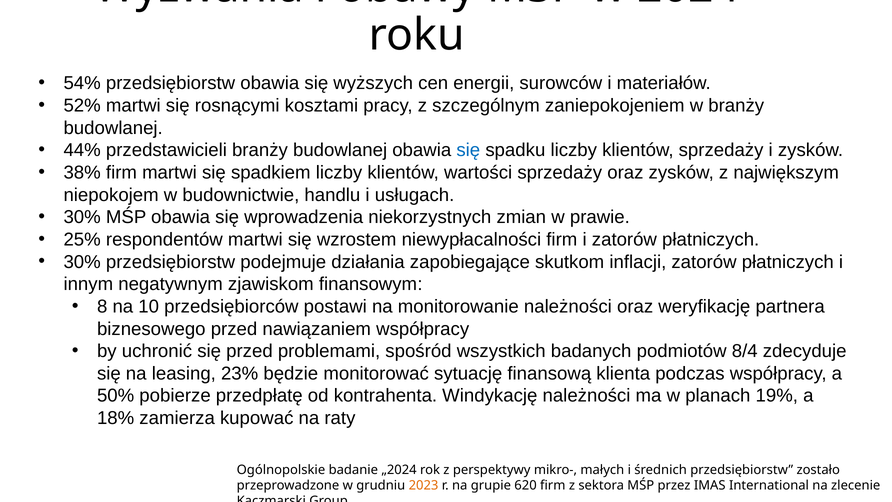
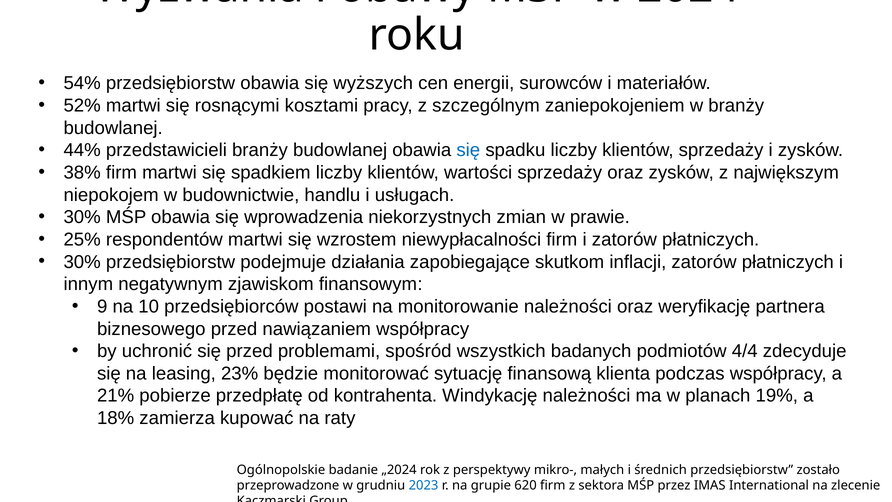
8: 8 -> 9 (102, 306)
8/4: 8/4 -> 4/4 (745, 351)
50%: 50% -> 21% (116, 396)
2023 colour: orange -> blue (424, 485)
